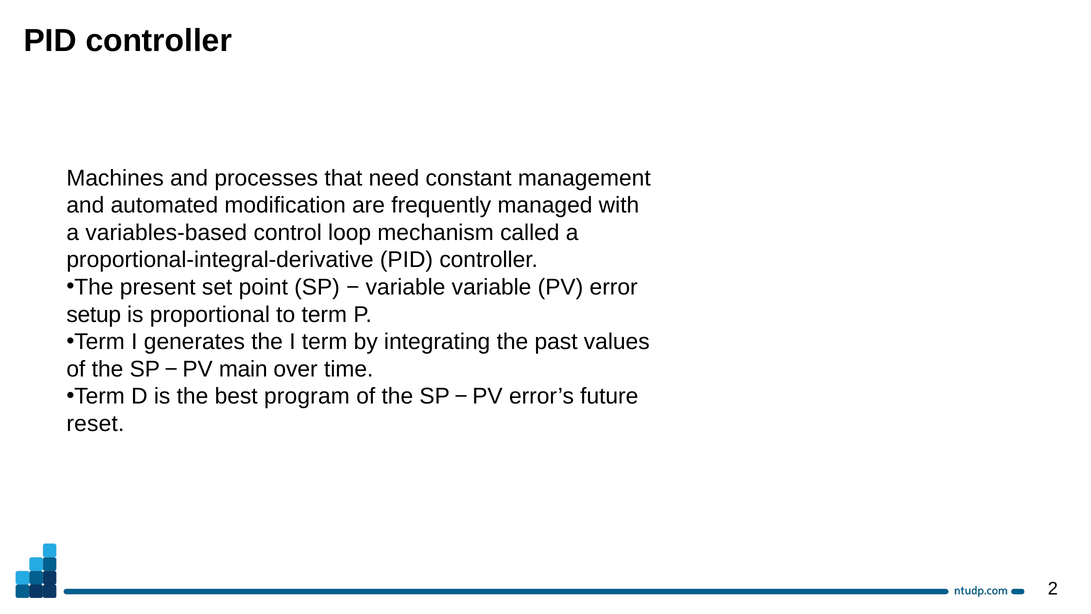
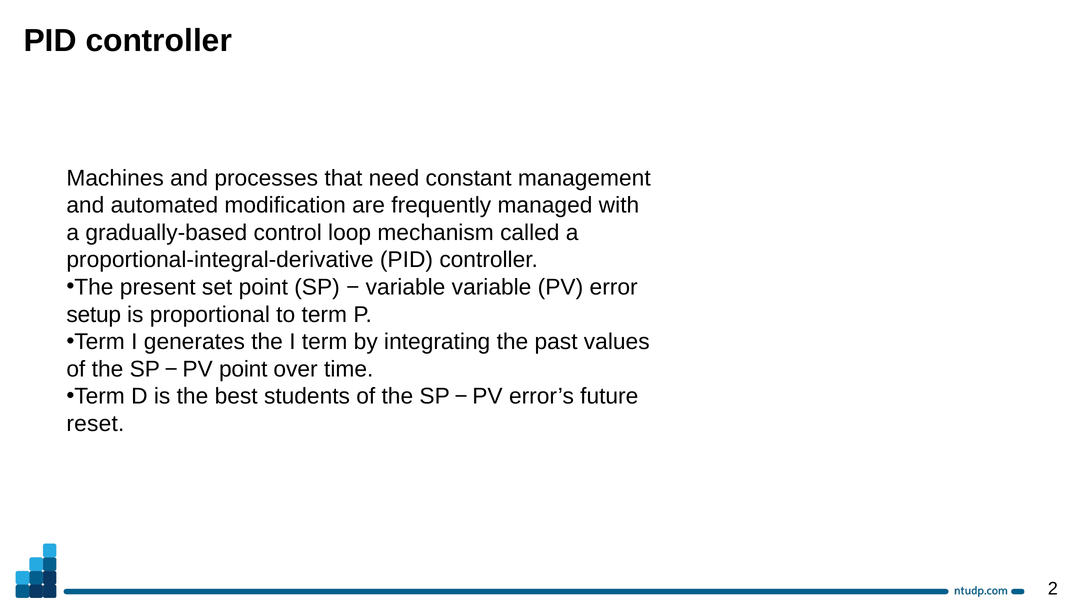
variables-based: variables-based -> gradually-based (166, 233)
PV main: main -> point (243, 369)
program: program -> students (307, 396)
